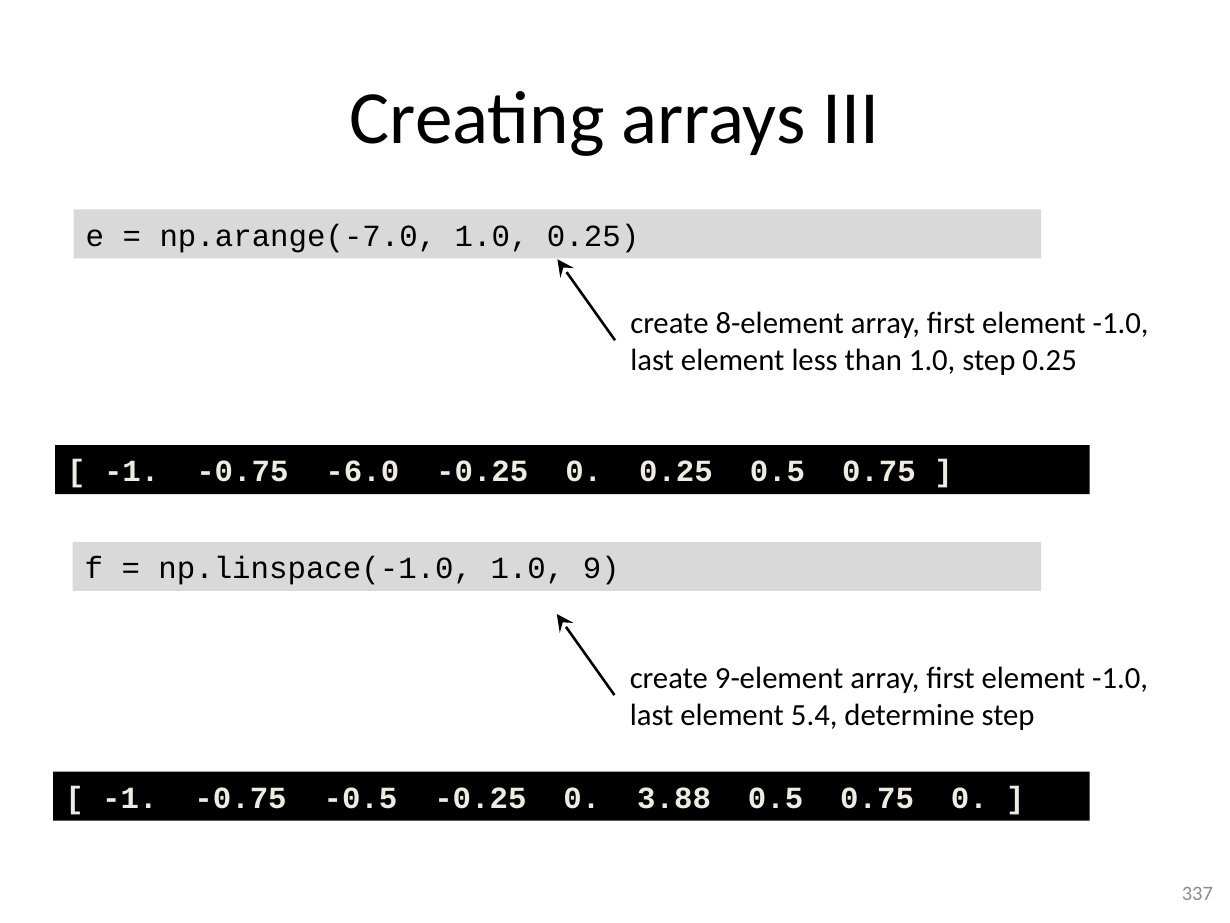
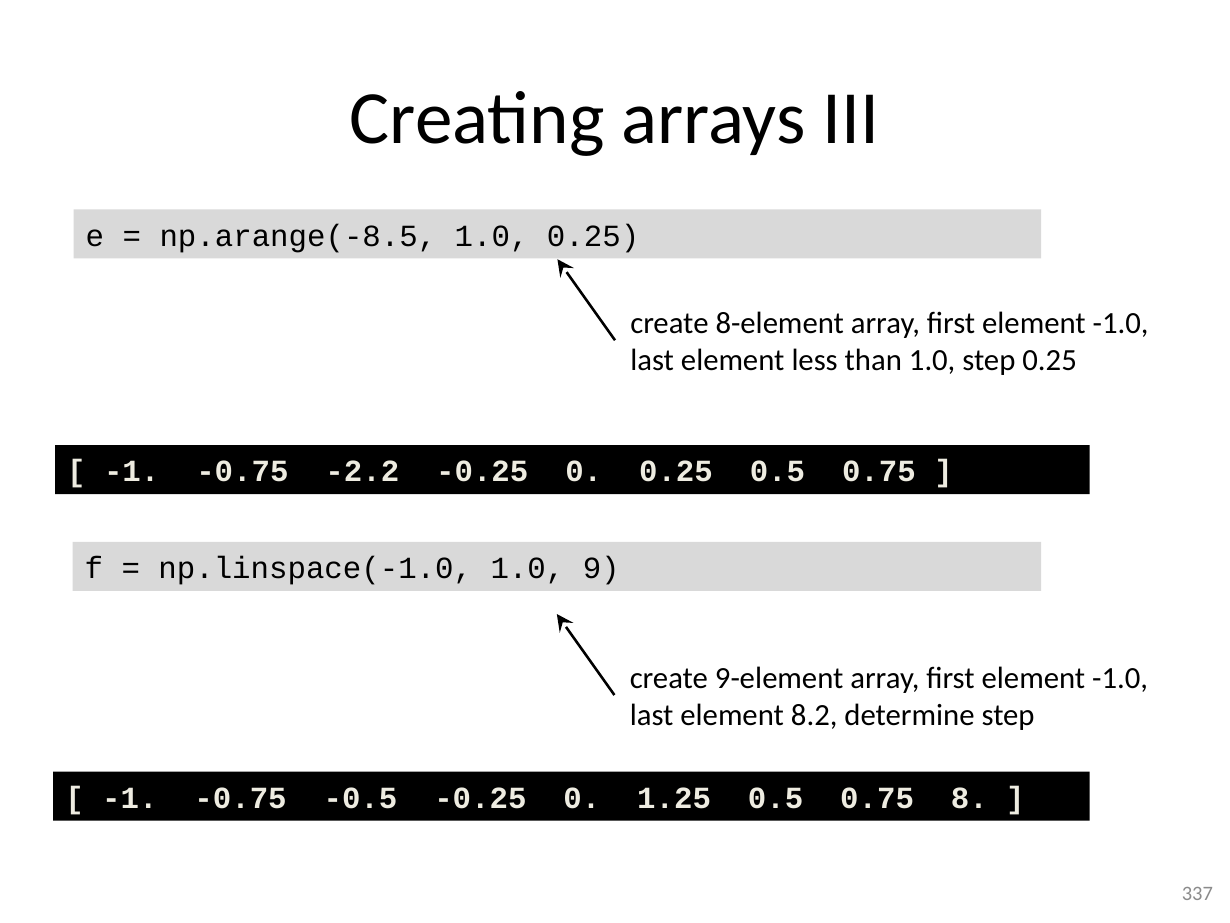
np.arange(-7.0: np.arange(-7.0 -> np.arange(-8.5 (298, 236)
-6.0: -6.0 -> -2.2 (362, 471)
5.4: 5.4 -> 8.2 (814, 715)
3.88: 3.88 -> 1.25 (674, 798)
0.75 0: 0 -> 8 (969, 798)
